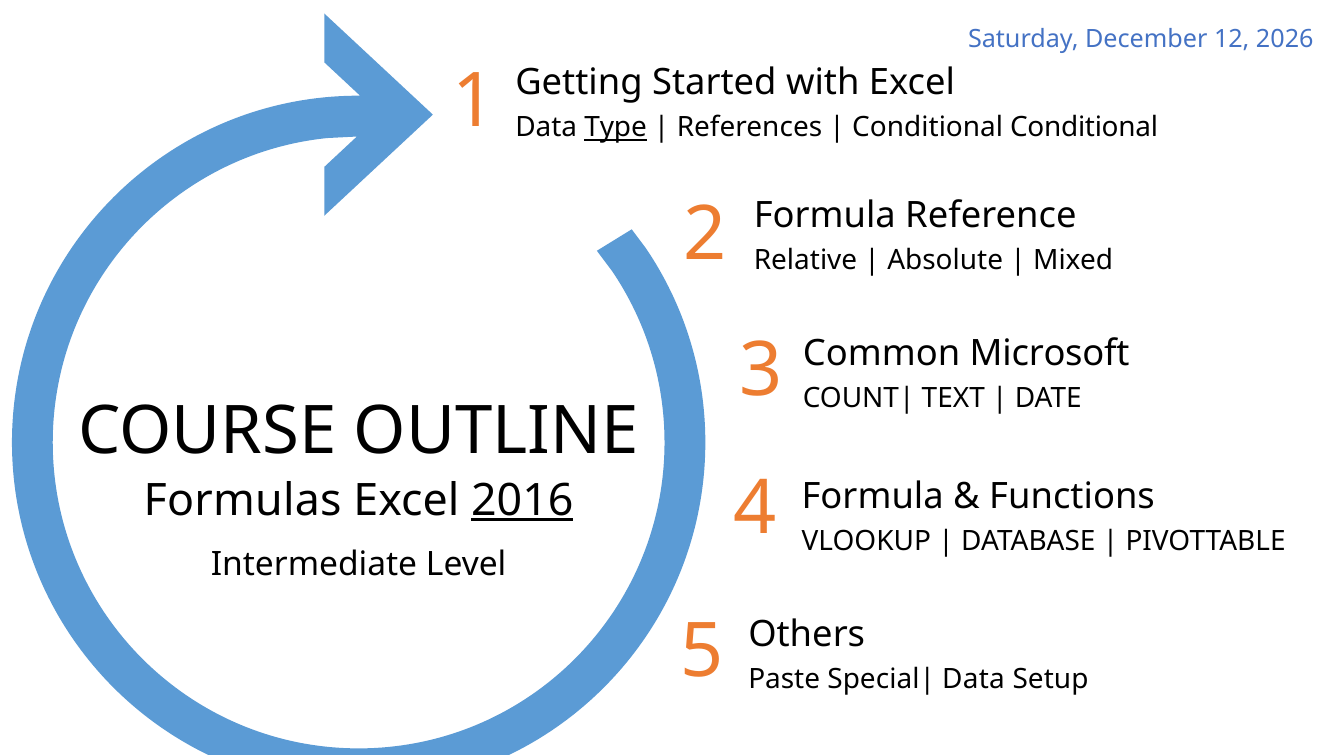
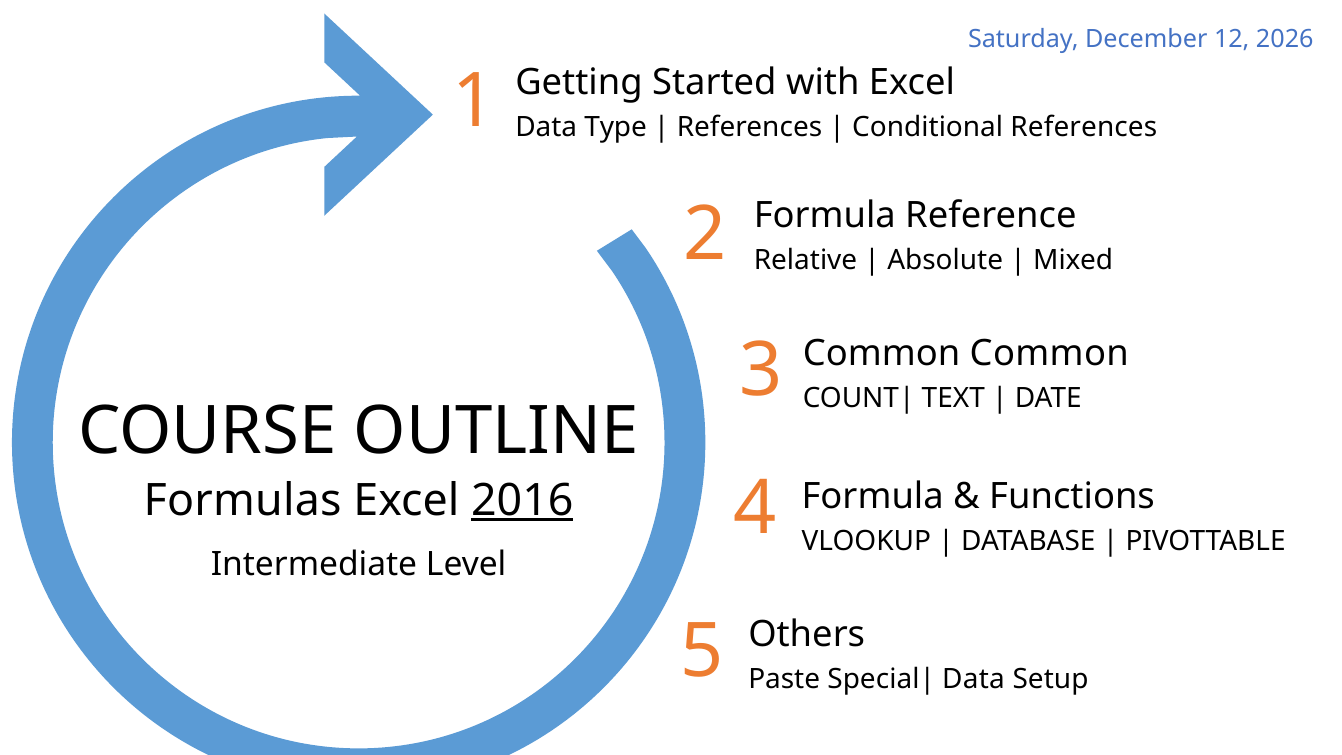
Type underline: present -> none (616, 128)
Conditional Conditional: Conditional -> References (1084, 128)
Common Microsoft: Microsoft -> Common (1049, 353)
